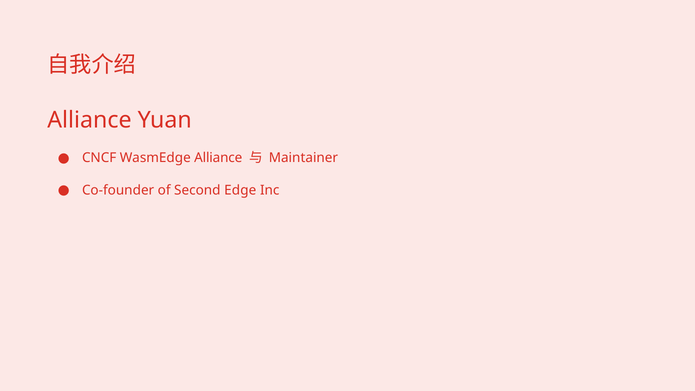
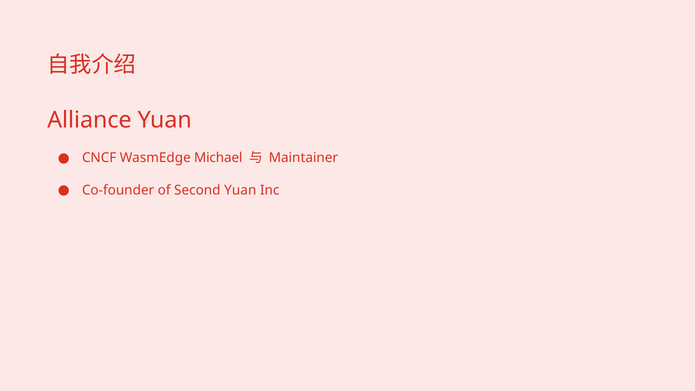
WasmEdge Alliance: Alliance -> Michael (218, 158)
Second Edge: Edge -> Yuan (240, 190)
